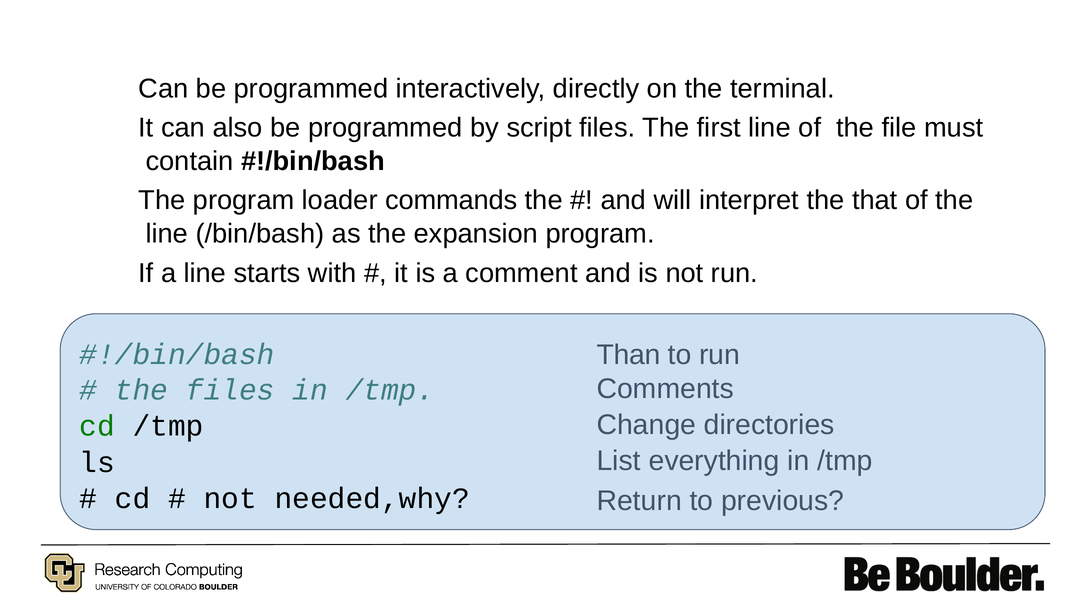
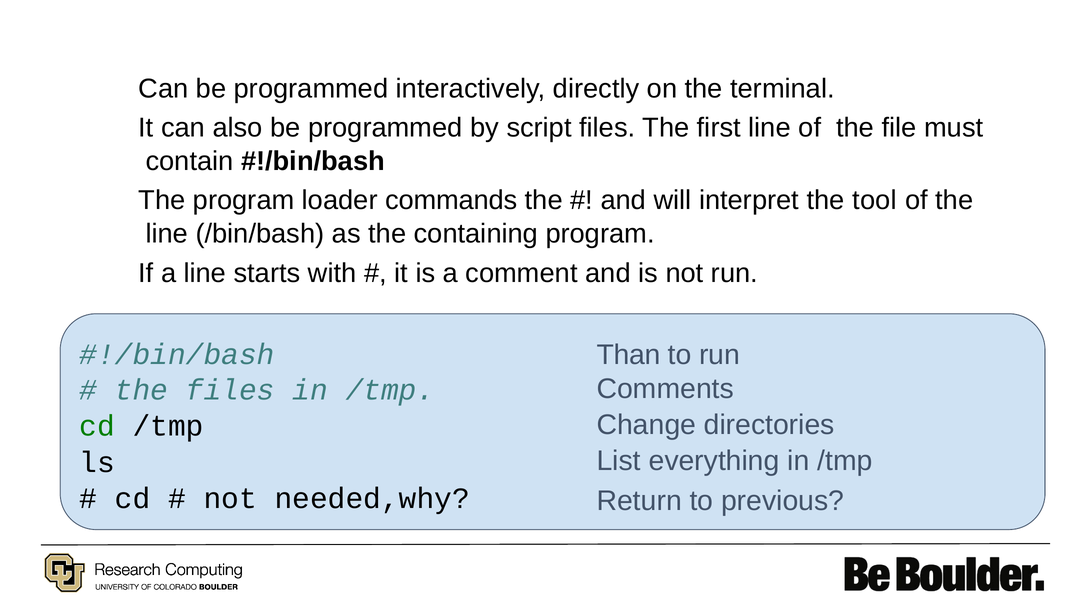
that: that -> tool (875, 200)
expansion: expansion -> containing (476, 234)
